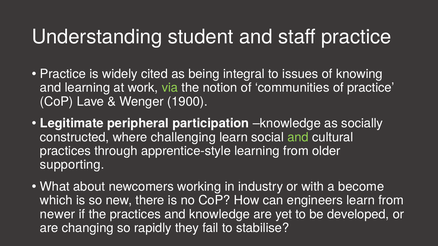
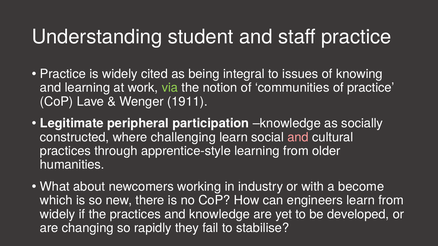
1900: 1900 -> 1911 (188, 102)
and colour: light green -> pink (298, 137)
supporting: supporting -> humanities (72, 165)
newer: newer -> widely (58, 214)
